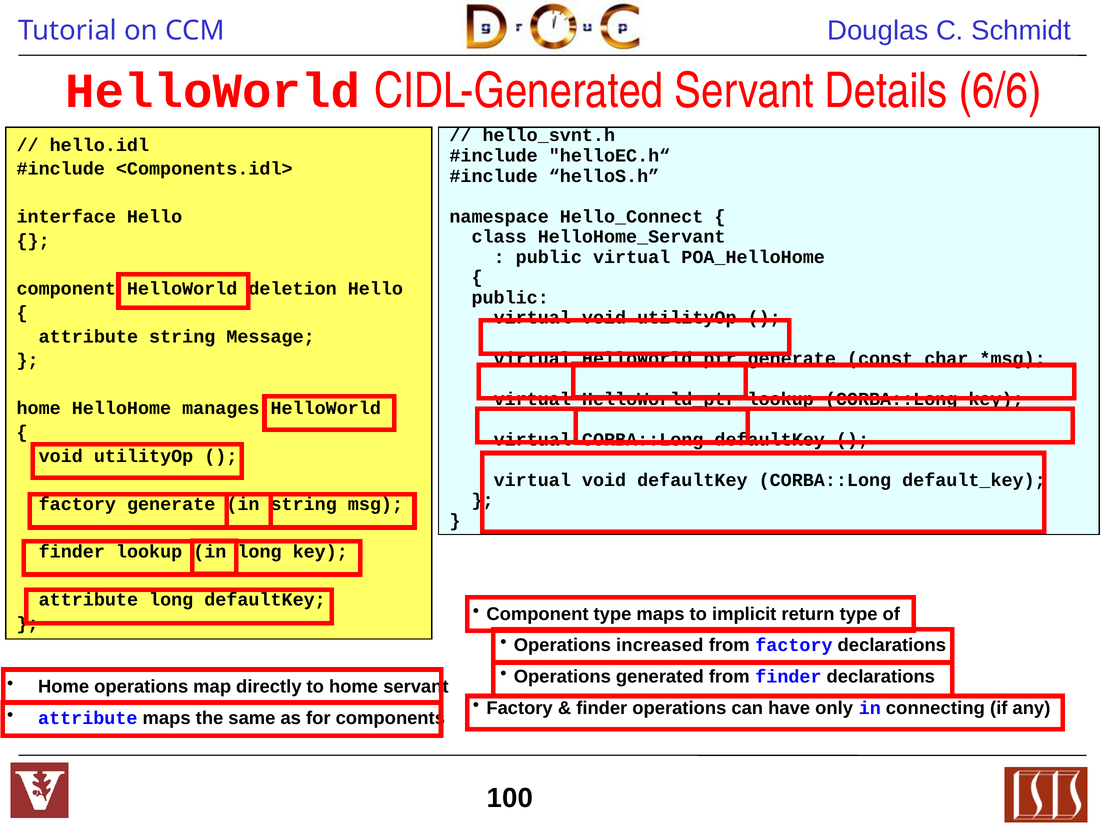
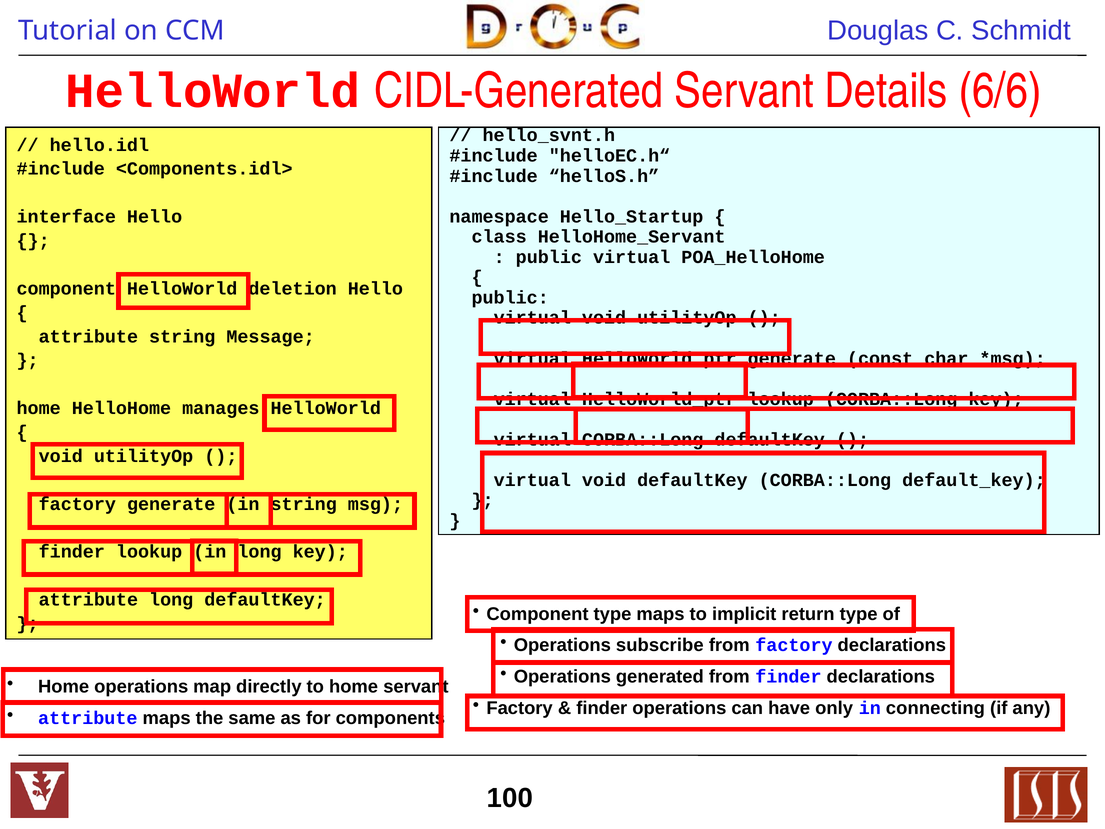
Hello_Connect: Hello_Connect -> Hello_Startup (632, 216)
increased: increased -> subscribe (660, 645)
